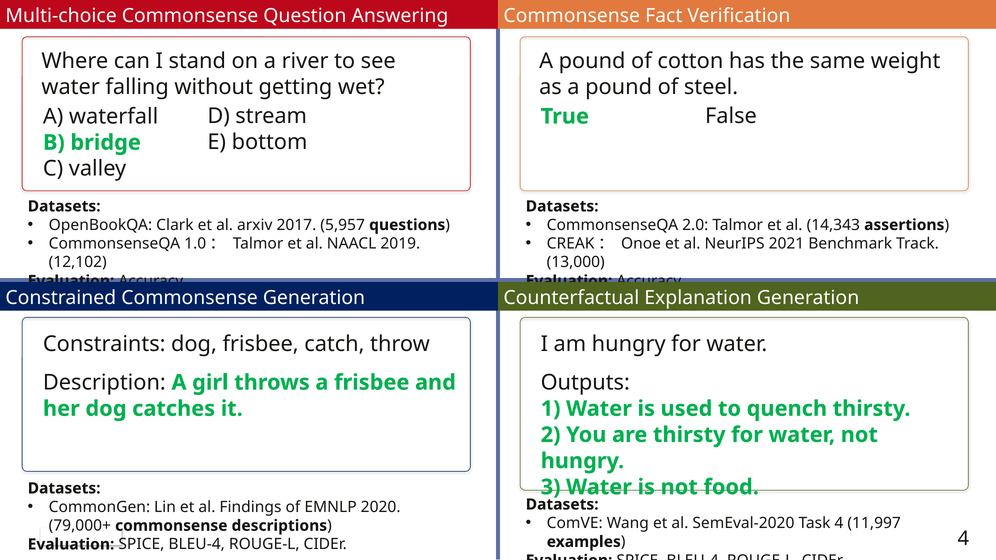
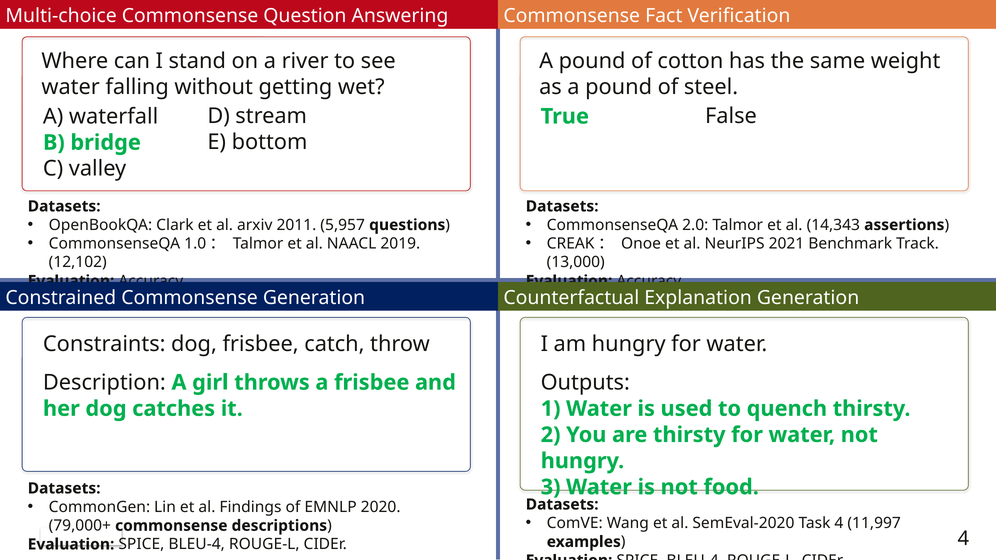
2017: 2017 -> 2011 (296, 225)
